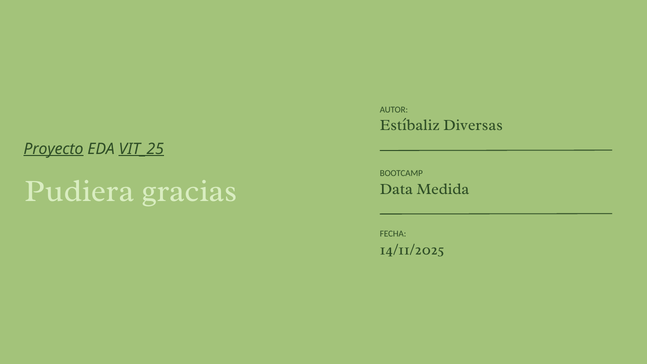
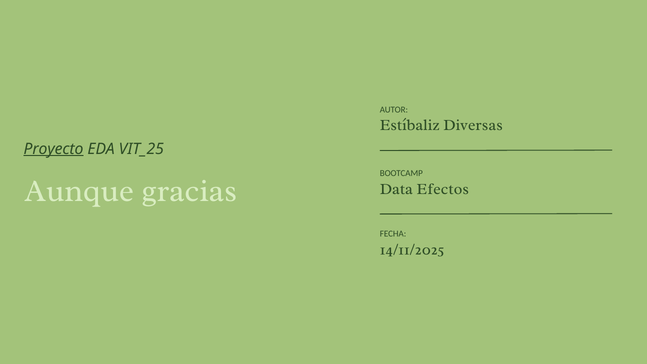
VIT_25 underline: present -> none (141, 149)
Pudiera: Pudiera -> Aunque (80, 191)
Medida: Medida -> Efectos (443, 189)
